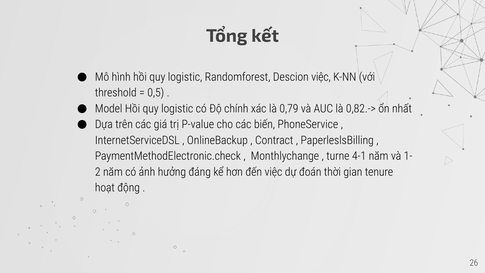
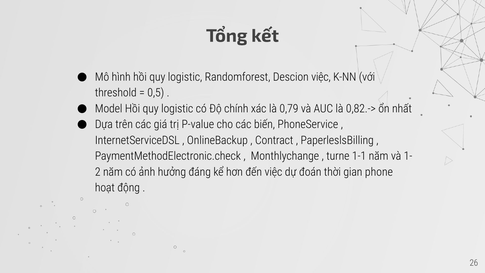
4-1: 4-1 -> 1-1 (359, 156)
tenure: tenure -> phone (379, 172)
